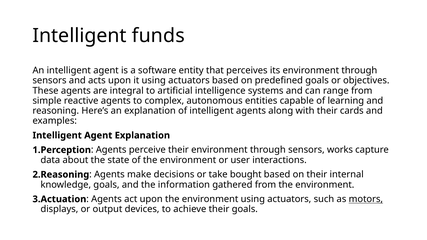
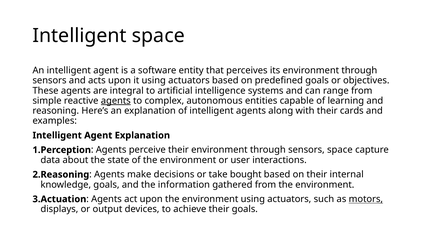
Intelligent funds: funds -> space (158, 36)
agents underline: none -> present (116, 101)
sensors works: works -> space (340, 150)
